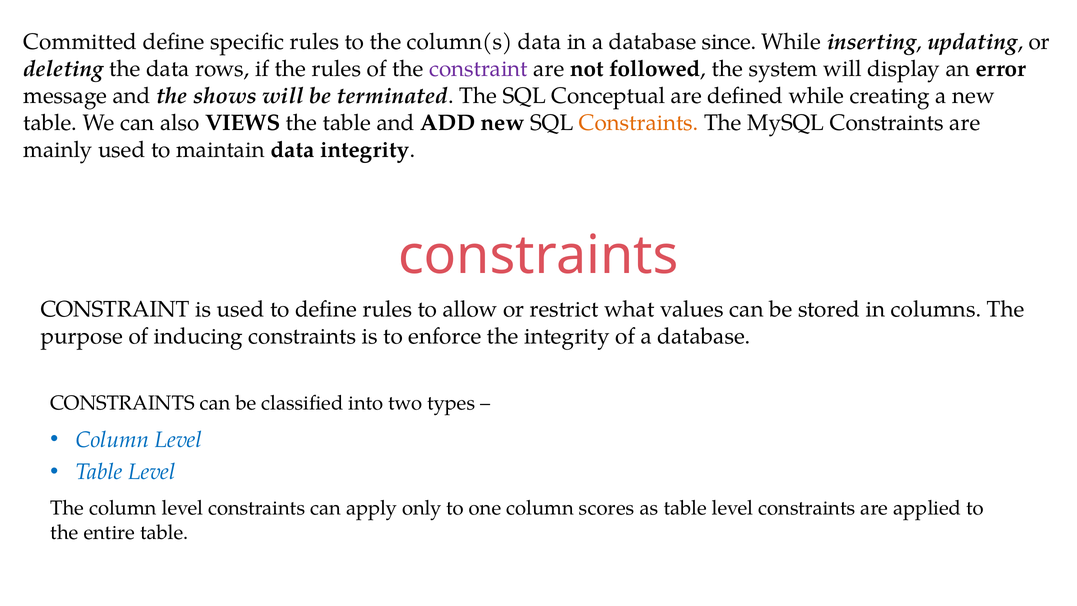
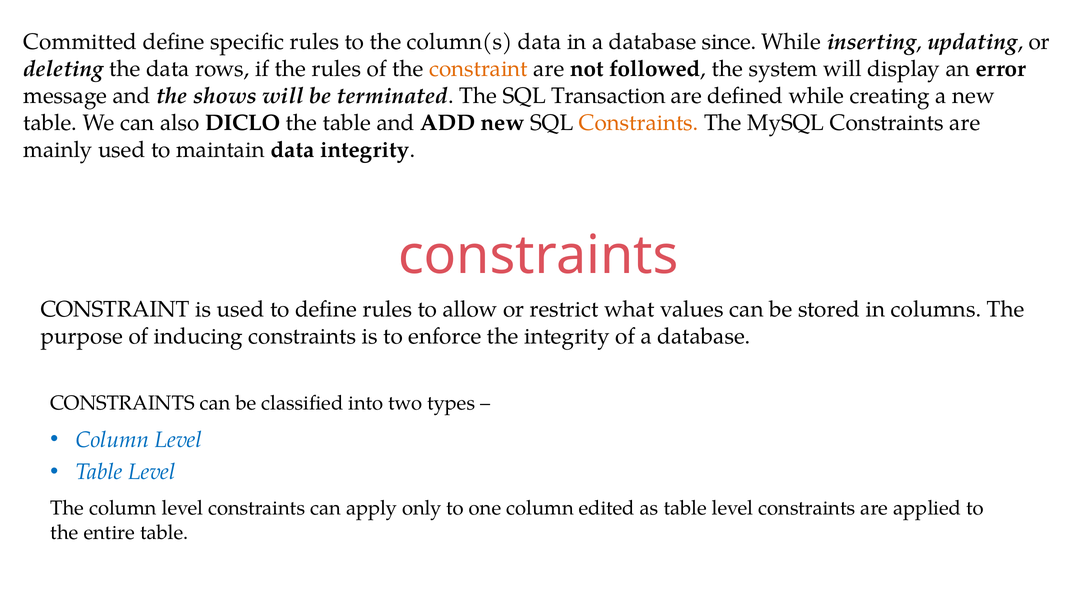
constraint colour: purple -> orange (479, 69)
Conceptual: Conceptual -> Transaction (608, 96)
VIEWS: VIEWS -> DICLO (243, 123)
scores: scores -> edited (607, 508)
